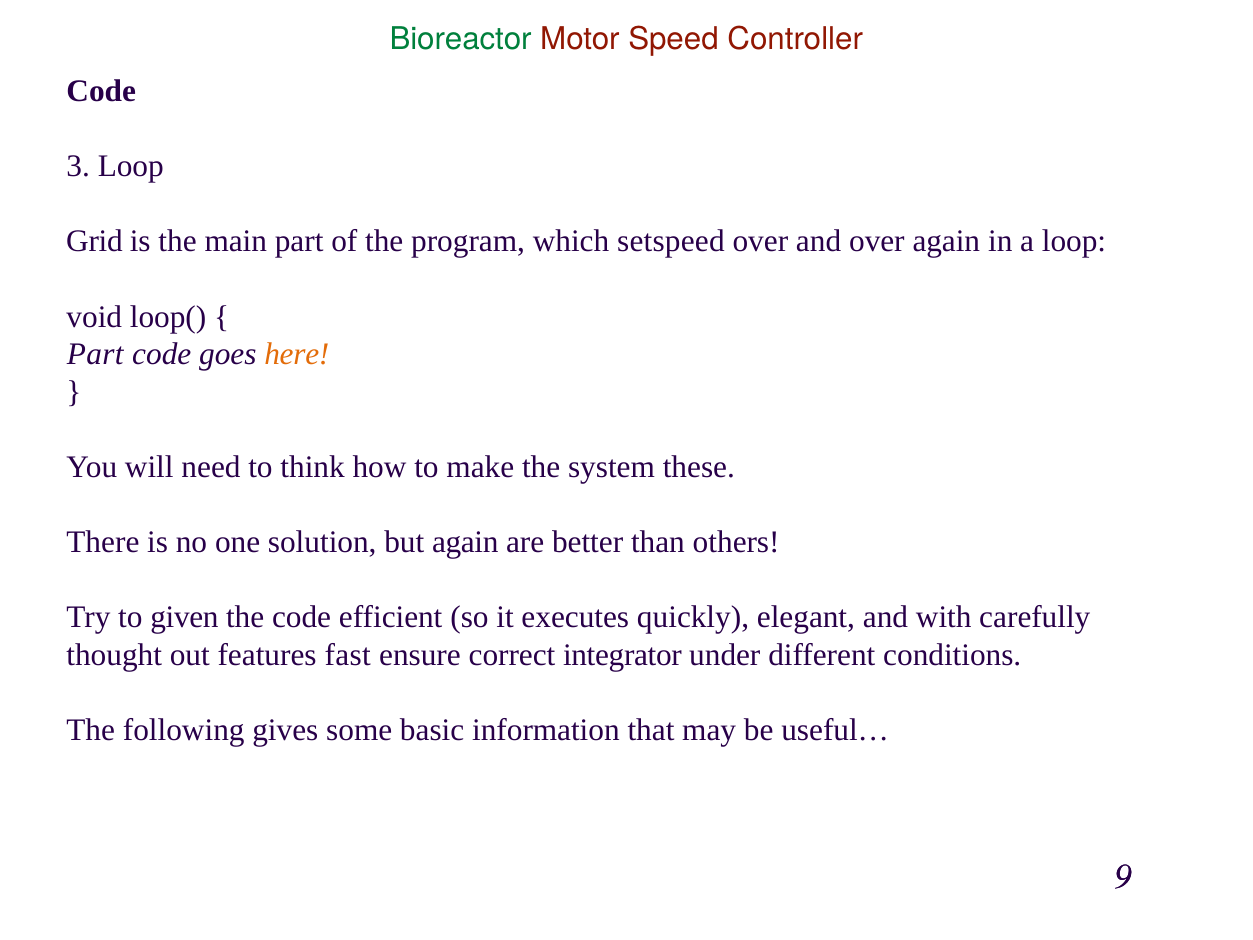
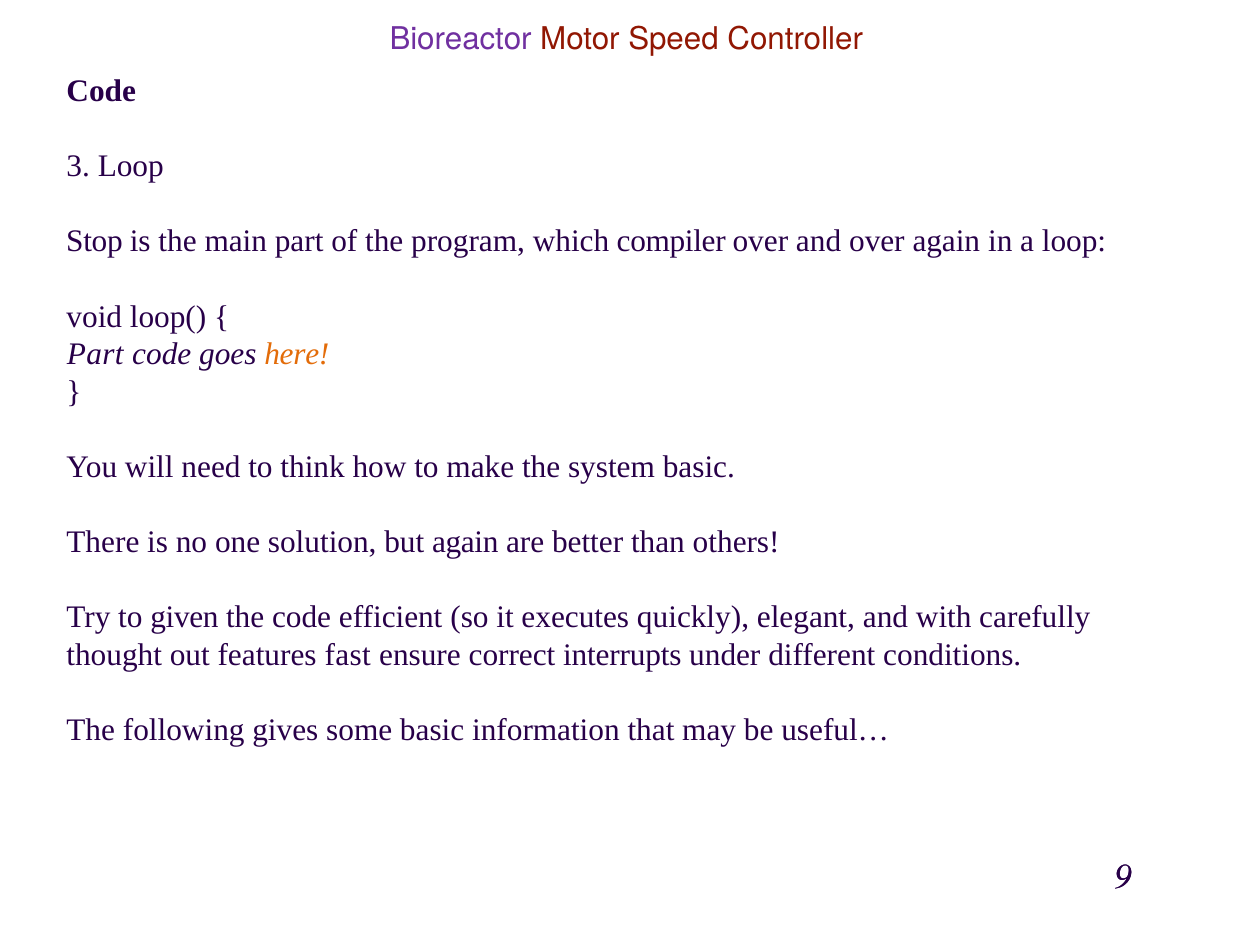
Bioreactor colour: green -> purple (461, 39)
Grid: Grid -> Stop (94, 241)
setspeed: setspeed -> compiler (671, 241)
system these: these -> basic (699, 467)
integrator: integrator -> interrupts (622, 655)
